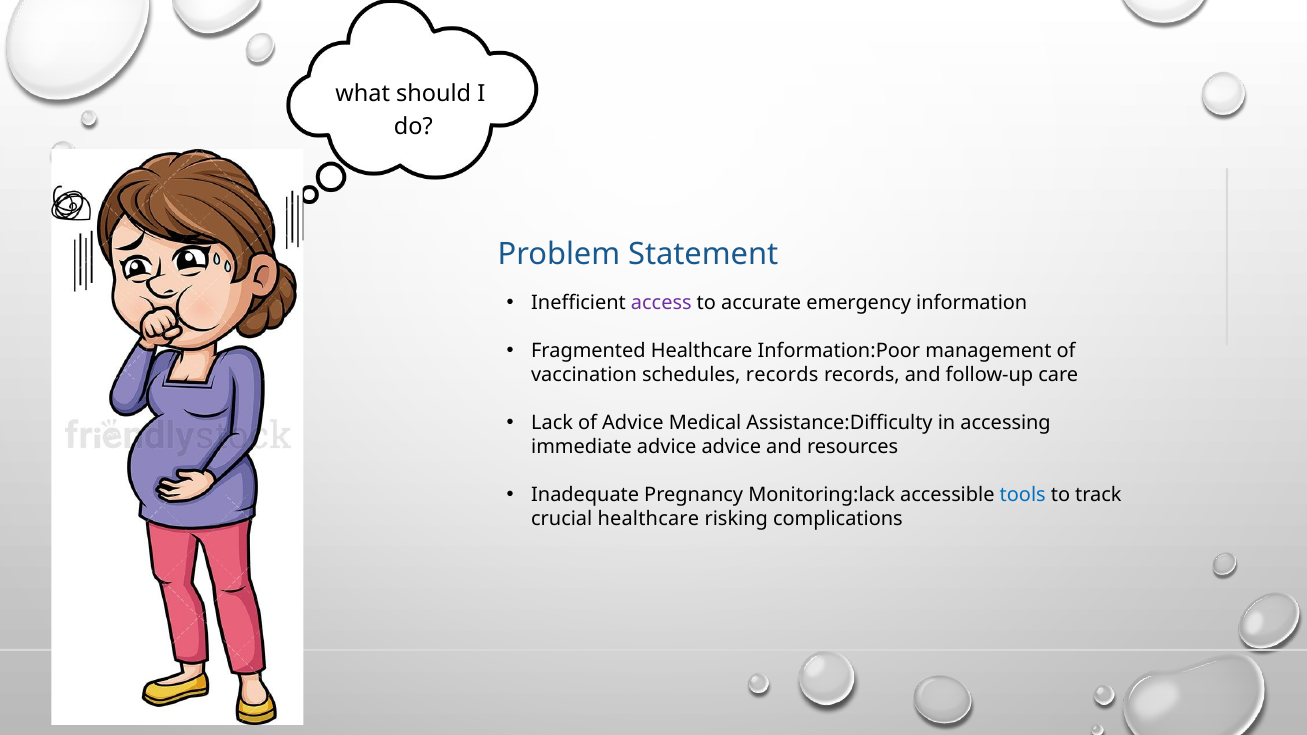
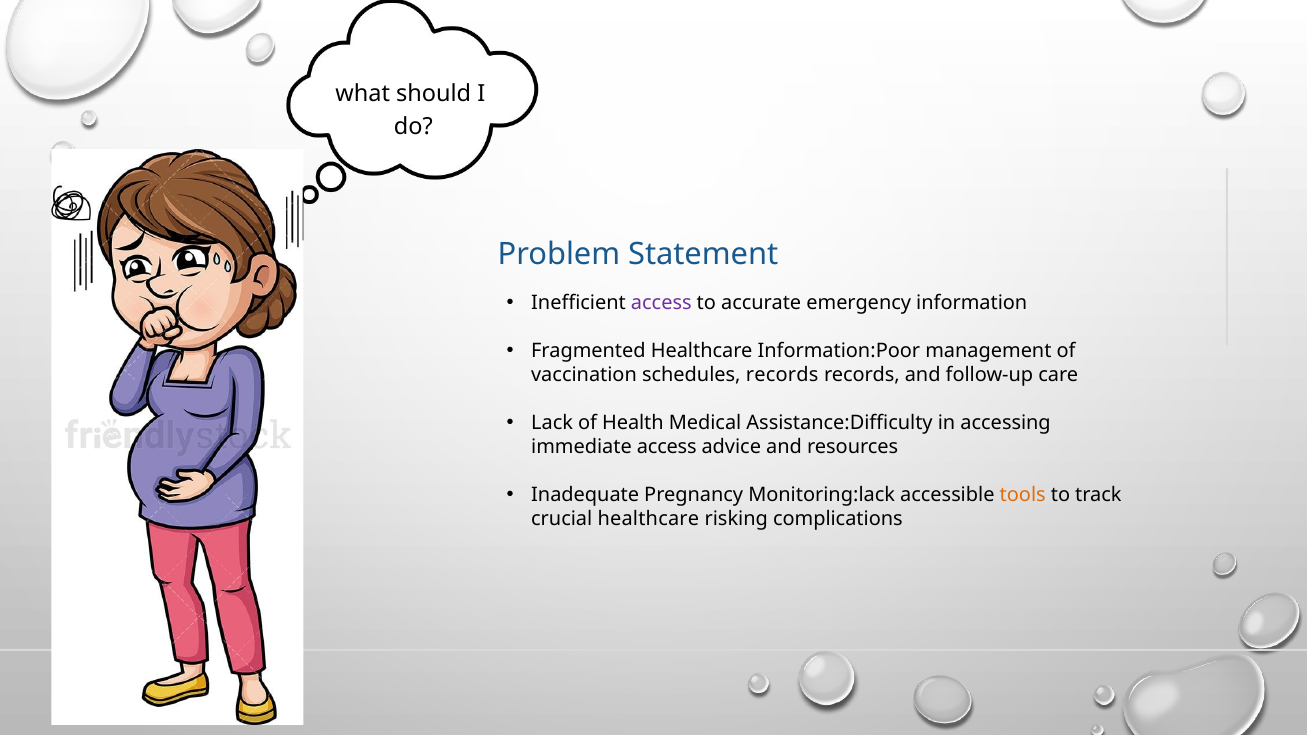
of Advice: Advice -> Health (633, 423)
immediate advice: advice -> access (667, 447)
tools colour: blue -> orange (1023, 495)
